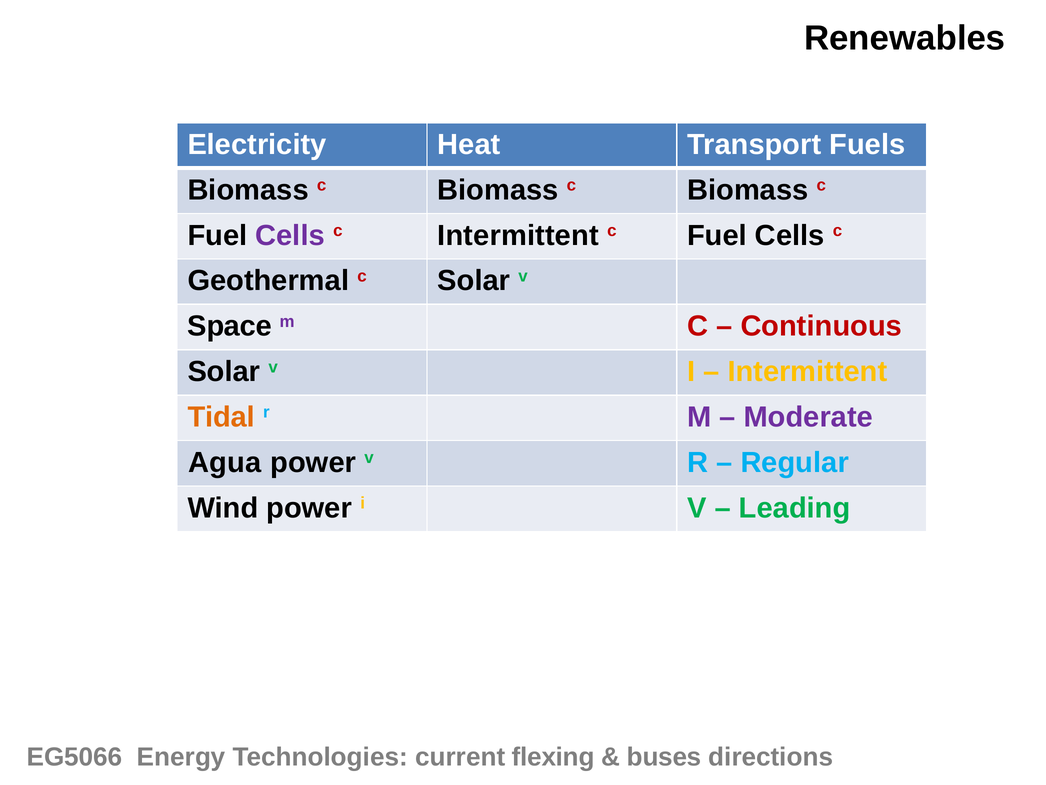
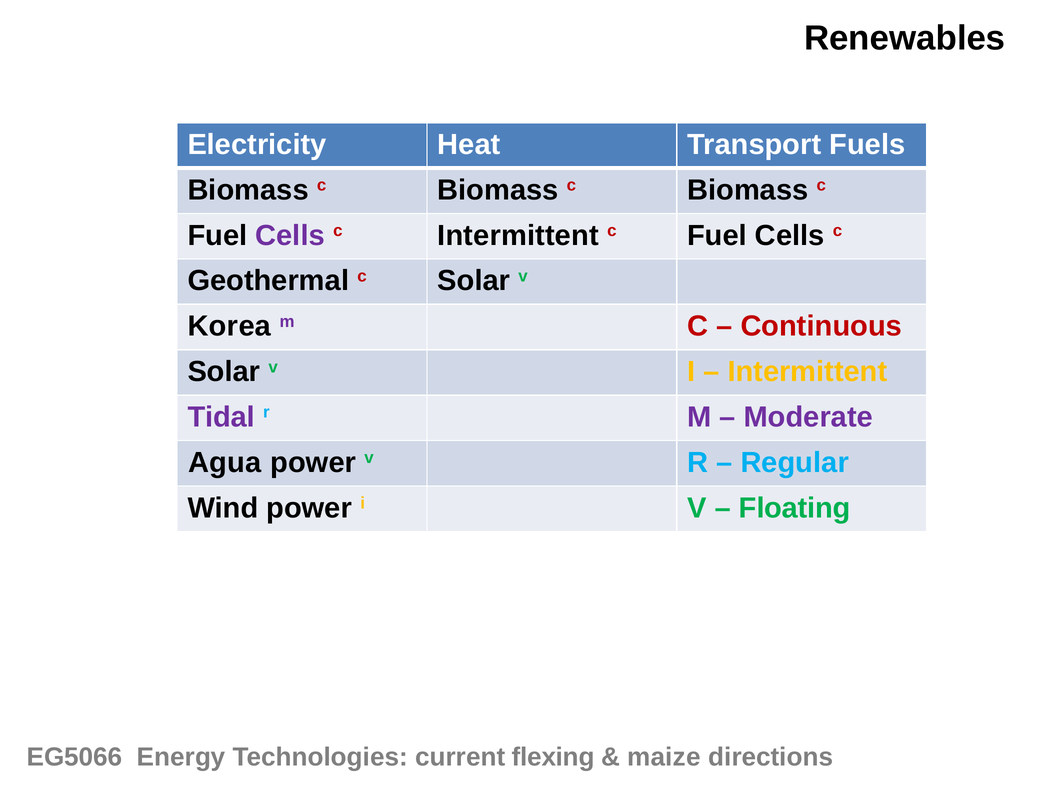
Space: Space -> Korea (229, 326)
Tidal colour: orange -> purple (221, 417)
Leading: Leading -> Floating (795, 508)
buses: buses -> maize (664, 757)
